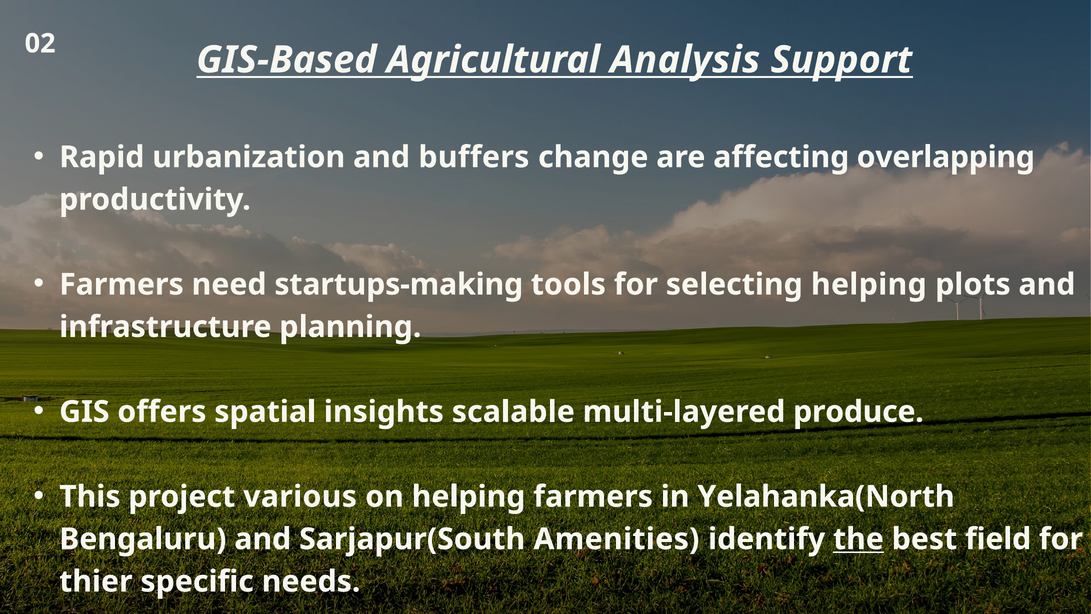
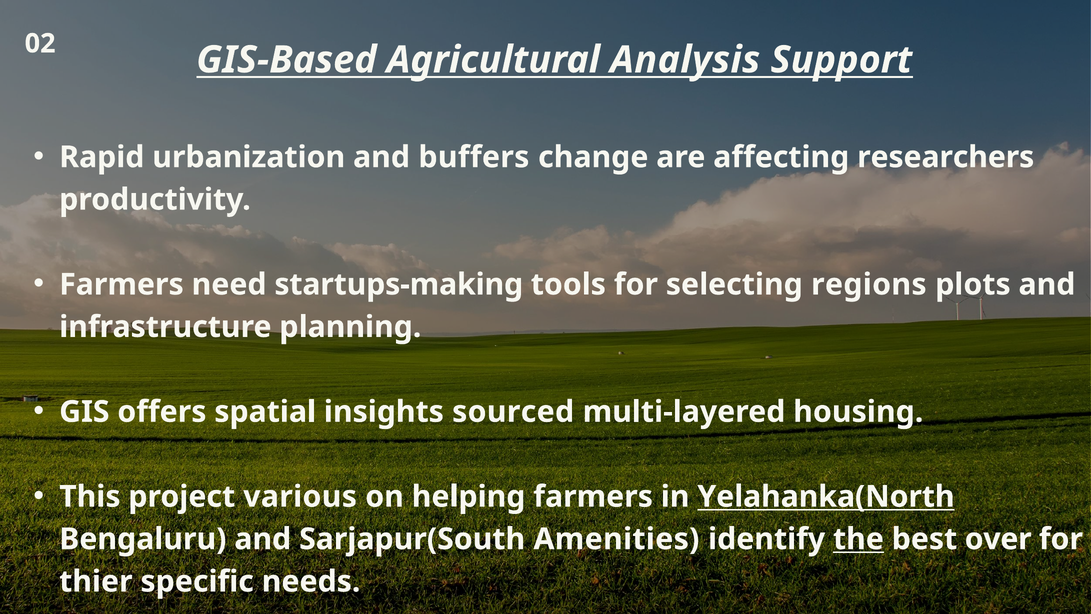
overlapping: overlapping -> researchers (946, 157)
selecting helping: helping -> regions (869, 284)
scalable: scalable -> sourced (513, 412)
produce: produce -> housing (858, 412)
Yelahanka(North underline: none -> present (826, 496)
field: field -> over (998, 539)
